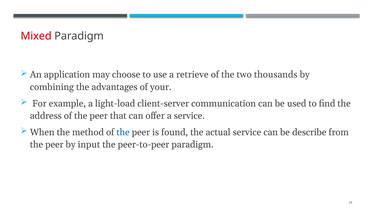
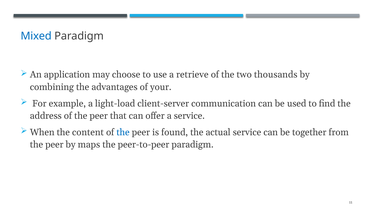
Mixed colour: red -> blue (36, 36)
method: method -> content (88, 132)
describe: describe -> together (309, 132)
input: input -> maps (89, 144)
